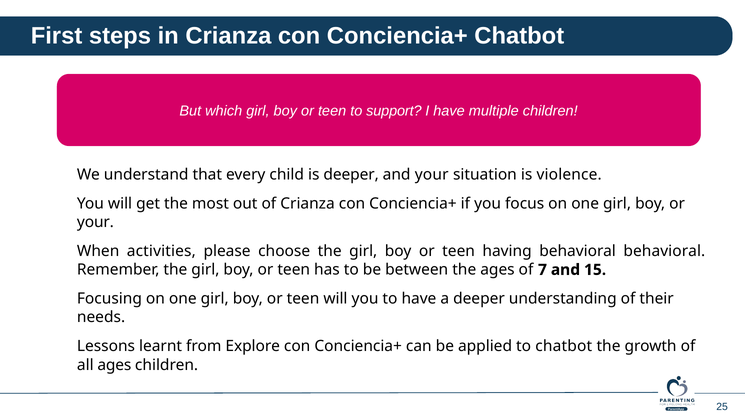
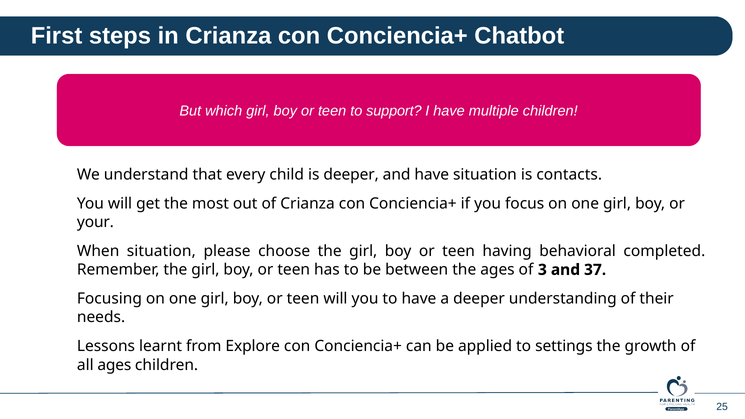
and your: your -> have (432, 175)
violence: violence -> contacts (569, 175)
When activities: activities -> situation (161, 251)
behavioral behavioral: behavioral -> completed (664, 251)
7: 7 -> 3 (542, 270)
15: 15 -> 37 (595, 270)
to chatbot: chatbot -> settings (564, 346)
